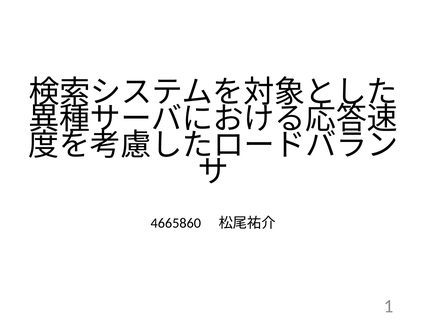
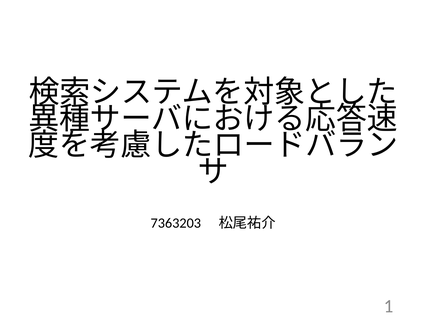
4665860: 4665860 -> 7363203 (176, 223)
